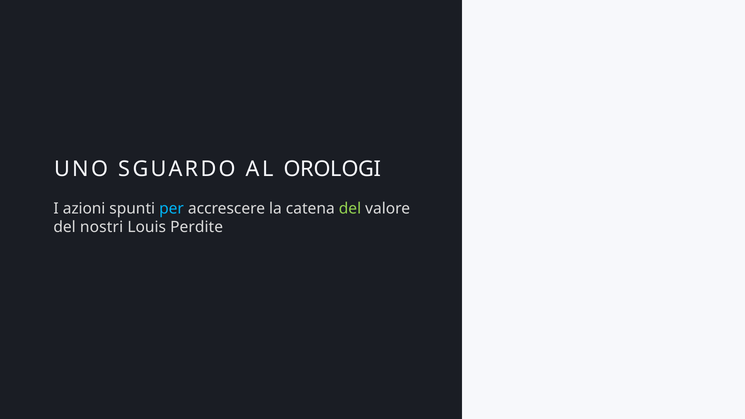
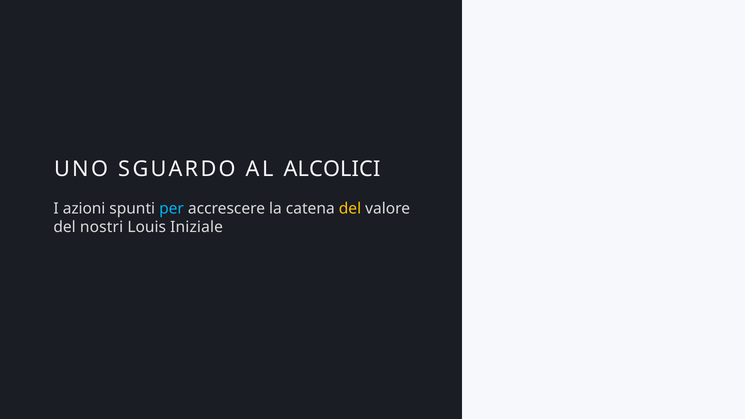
OROLOGI: OROLOGI -> ALCOLICI (332, 169)
del colour: light green -> yellow (350, 209)
Perdite: Perdite -> Iniziale (197, 227)
